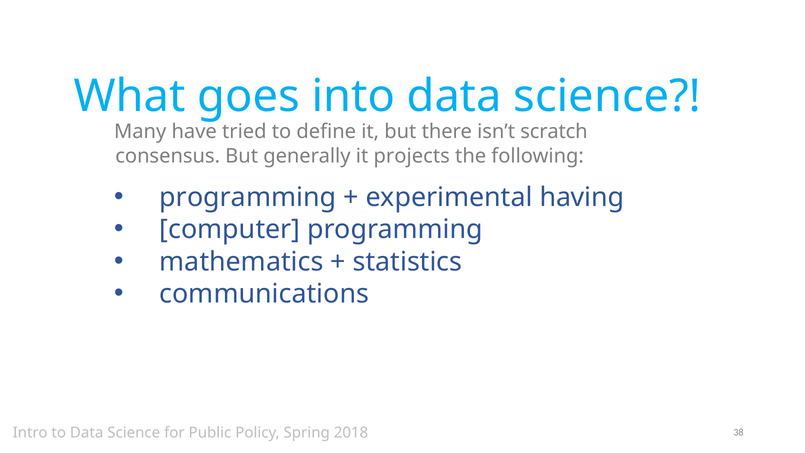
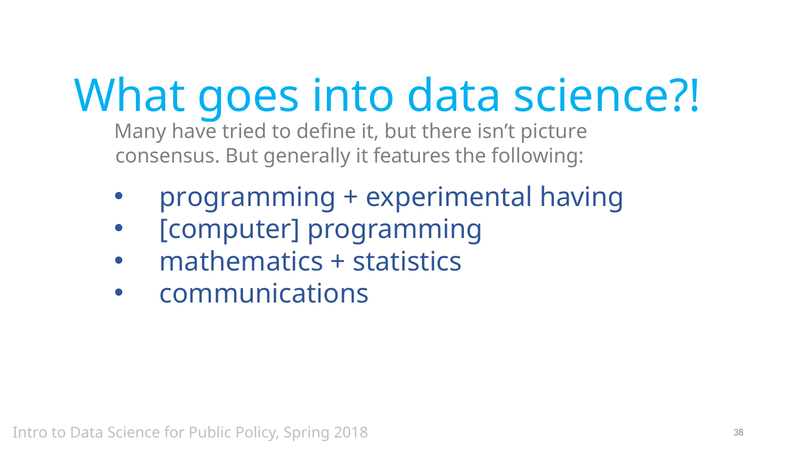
scratch: scratch -> picture (554, 132)
projects: projects -> features (412, 156)
